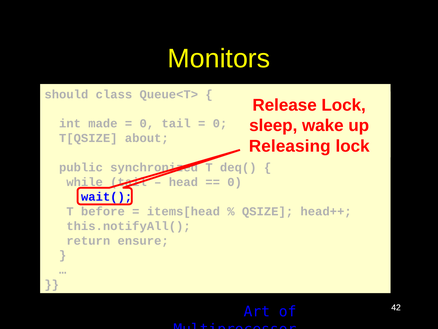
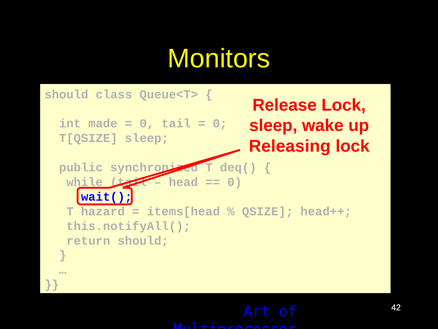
T[QSIZE about: about -> sleep (147, 138)
before: before -> hazard (103, 211)
return ensure: ensure -> should (143, 240)
